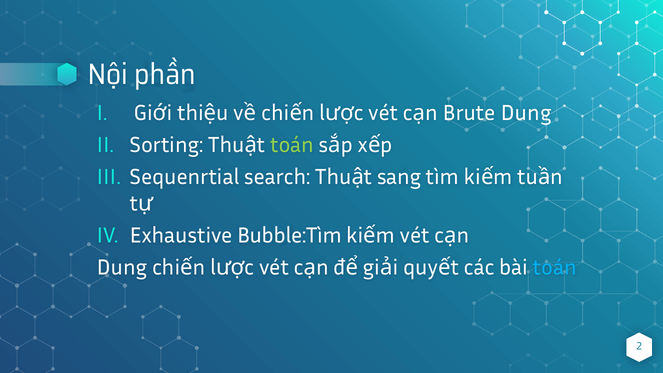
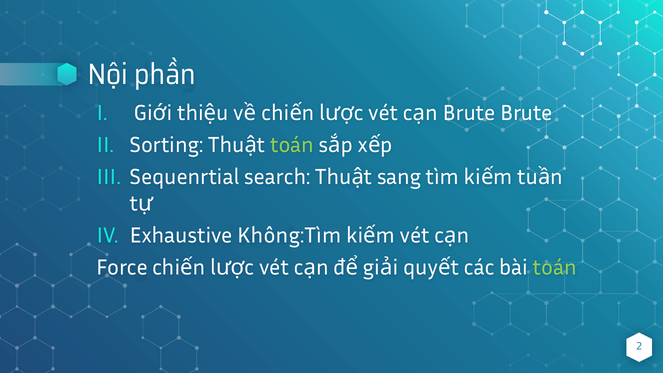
Brute Dung: Dung -> Brute (526, 113)
Bubble:Tìm: Bubble:Tìm -> Không:Tìm (289, 236)
Dung: Dung -> Force (122, 268)
toán colour: light blue -> light green (555, 268)
